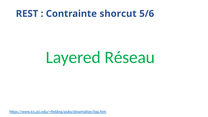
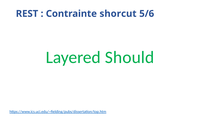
Réseau: Réseau -> Should (130, 57)
